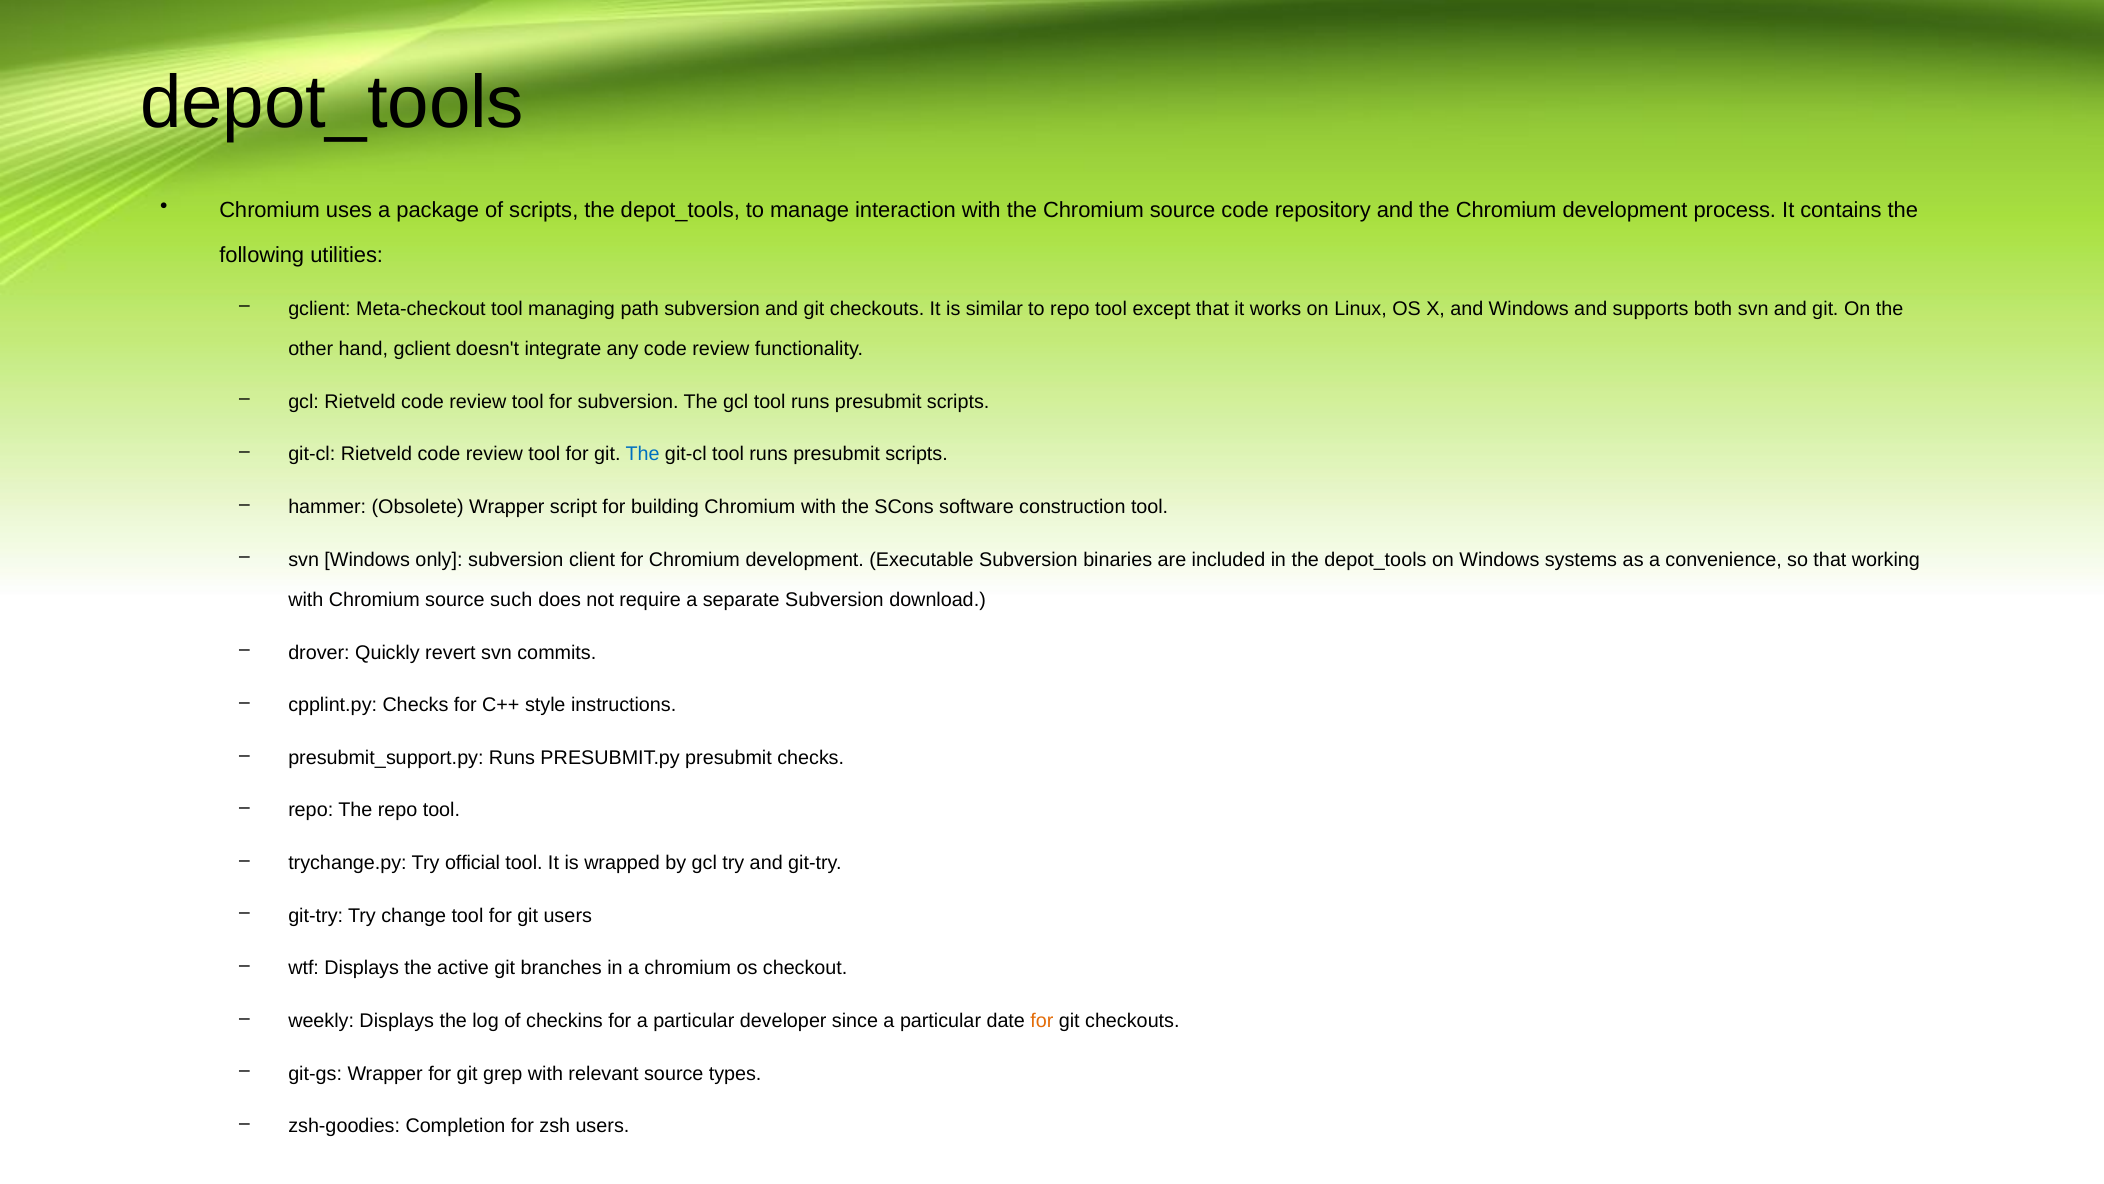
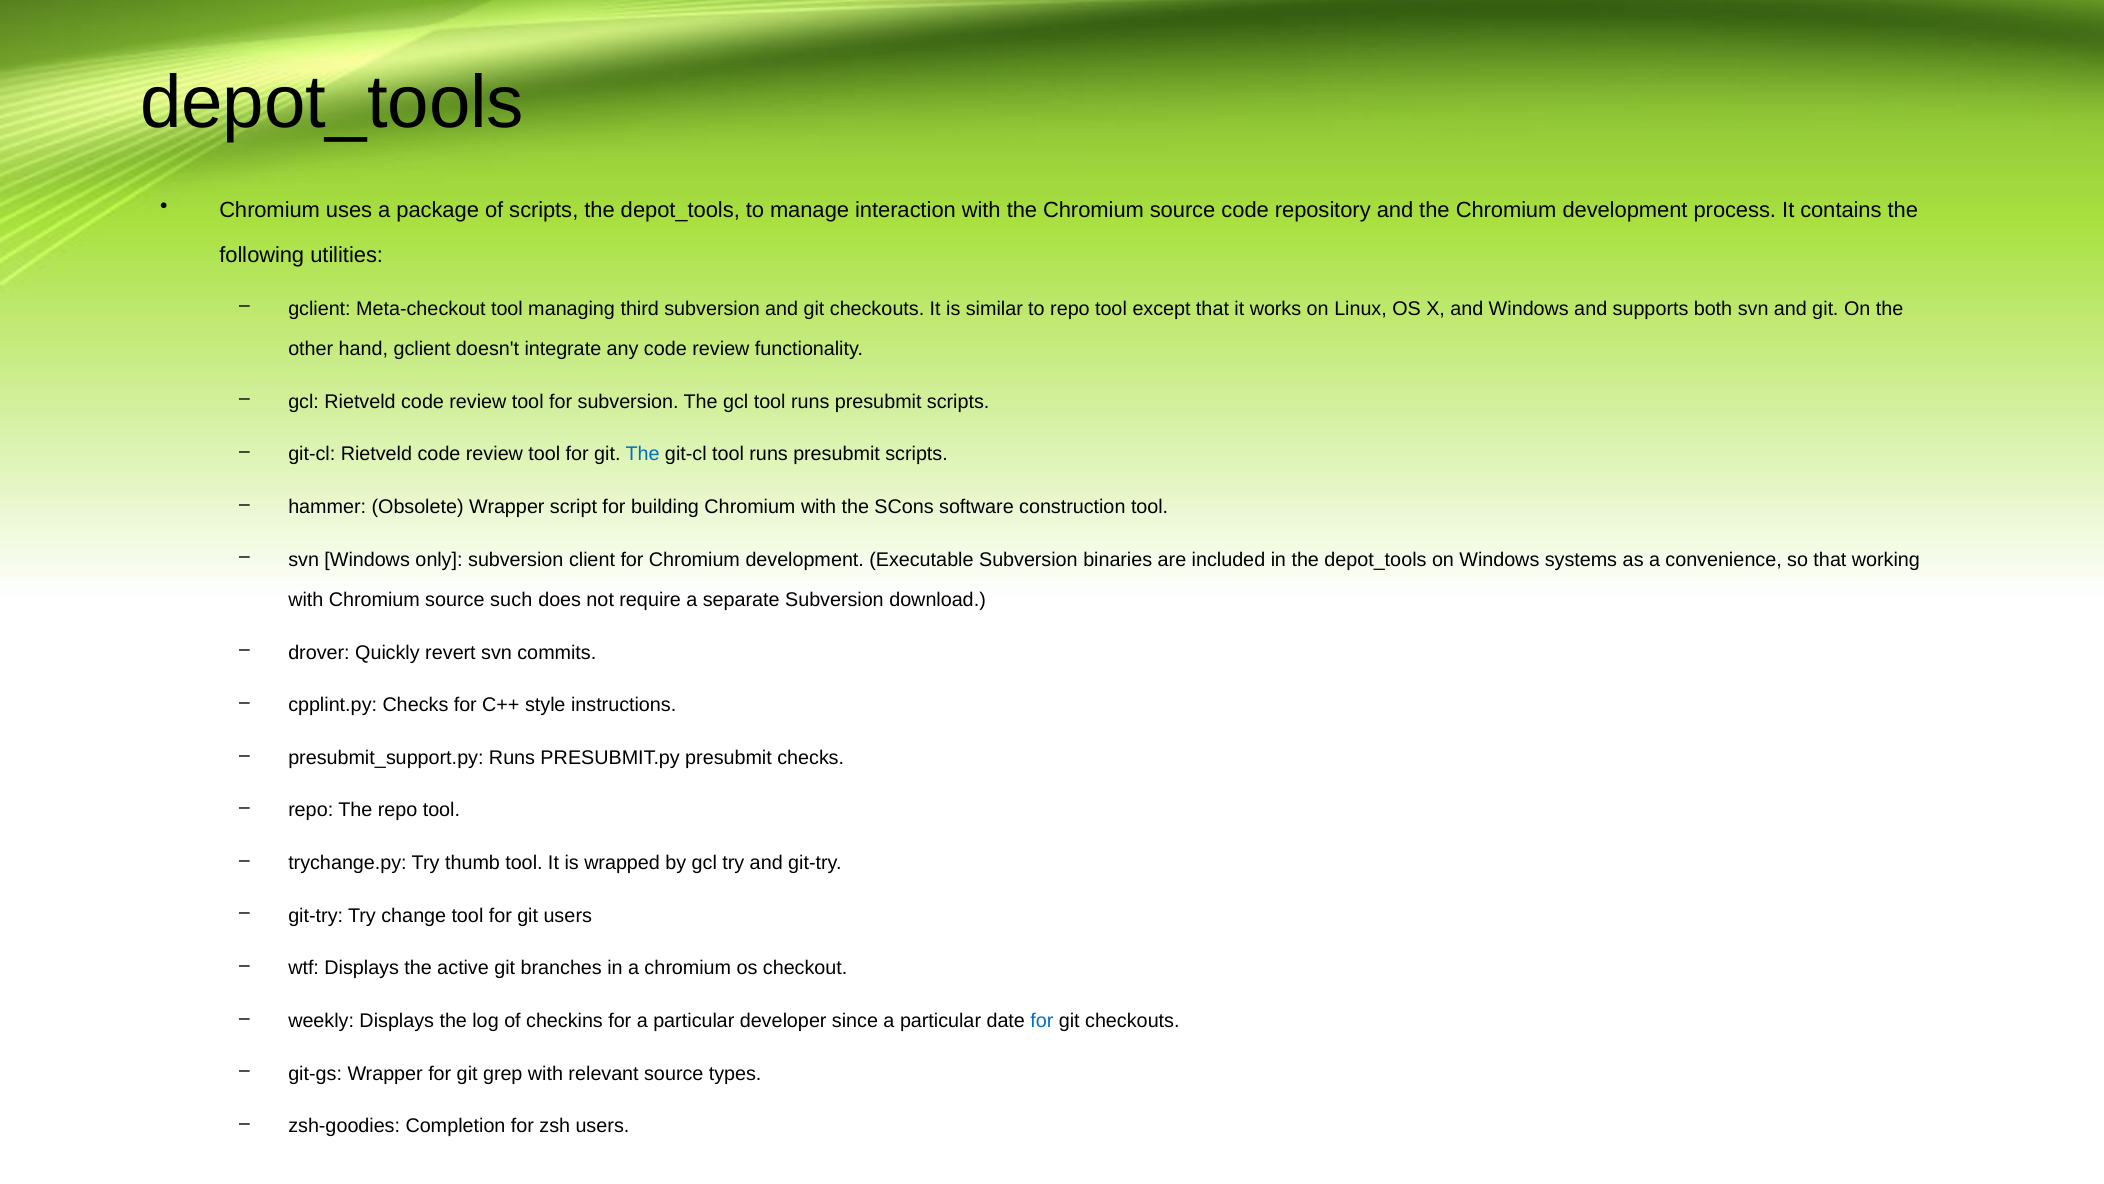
path: path -> third (640, 309)
official: official -> thumb (473, 863)
for colour: orange -> blue (1042, 1021)
